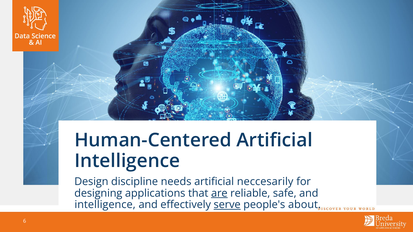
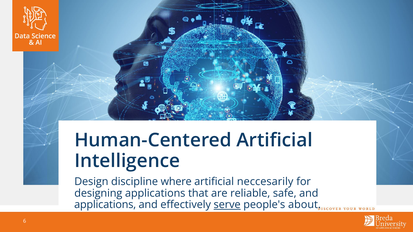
needs: needs -> where (176, 182)
are underline: present -> none (219, 193)
intelligence: intelligence -> applications (105, 205)
